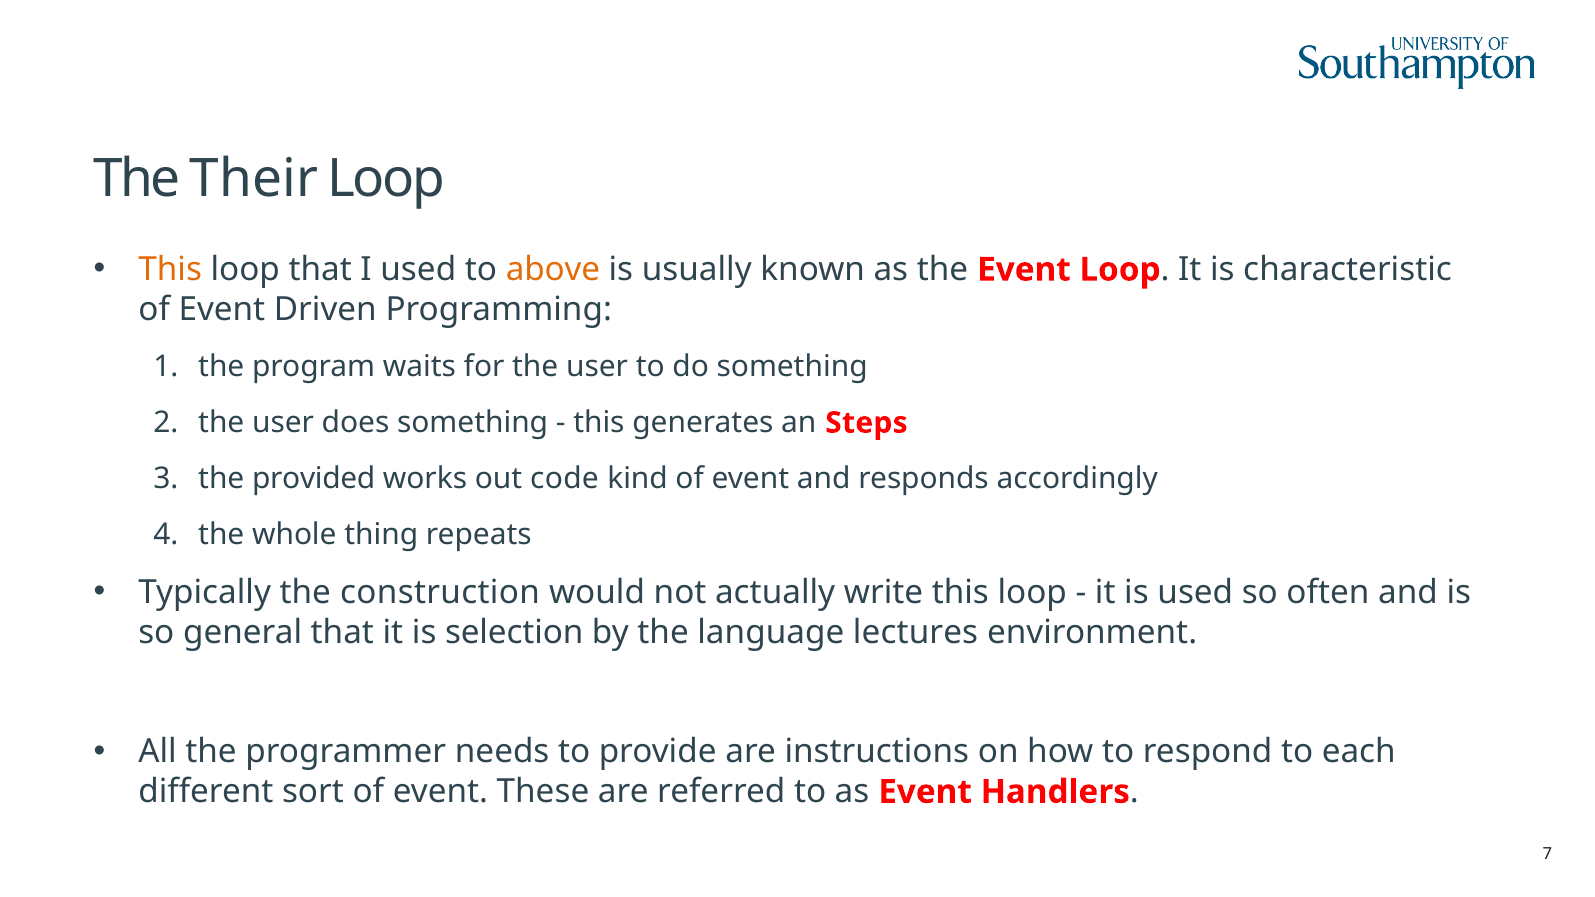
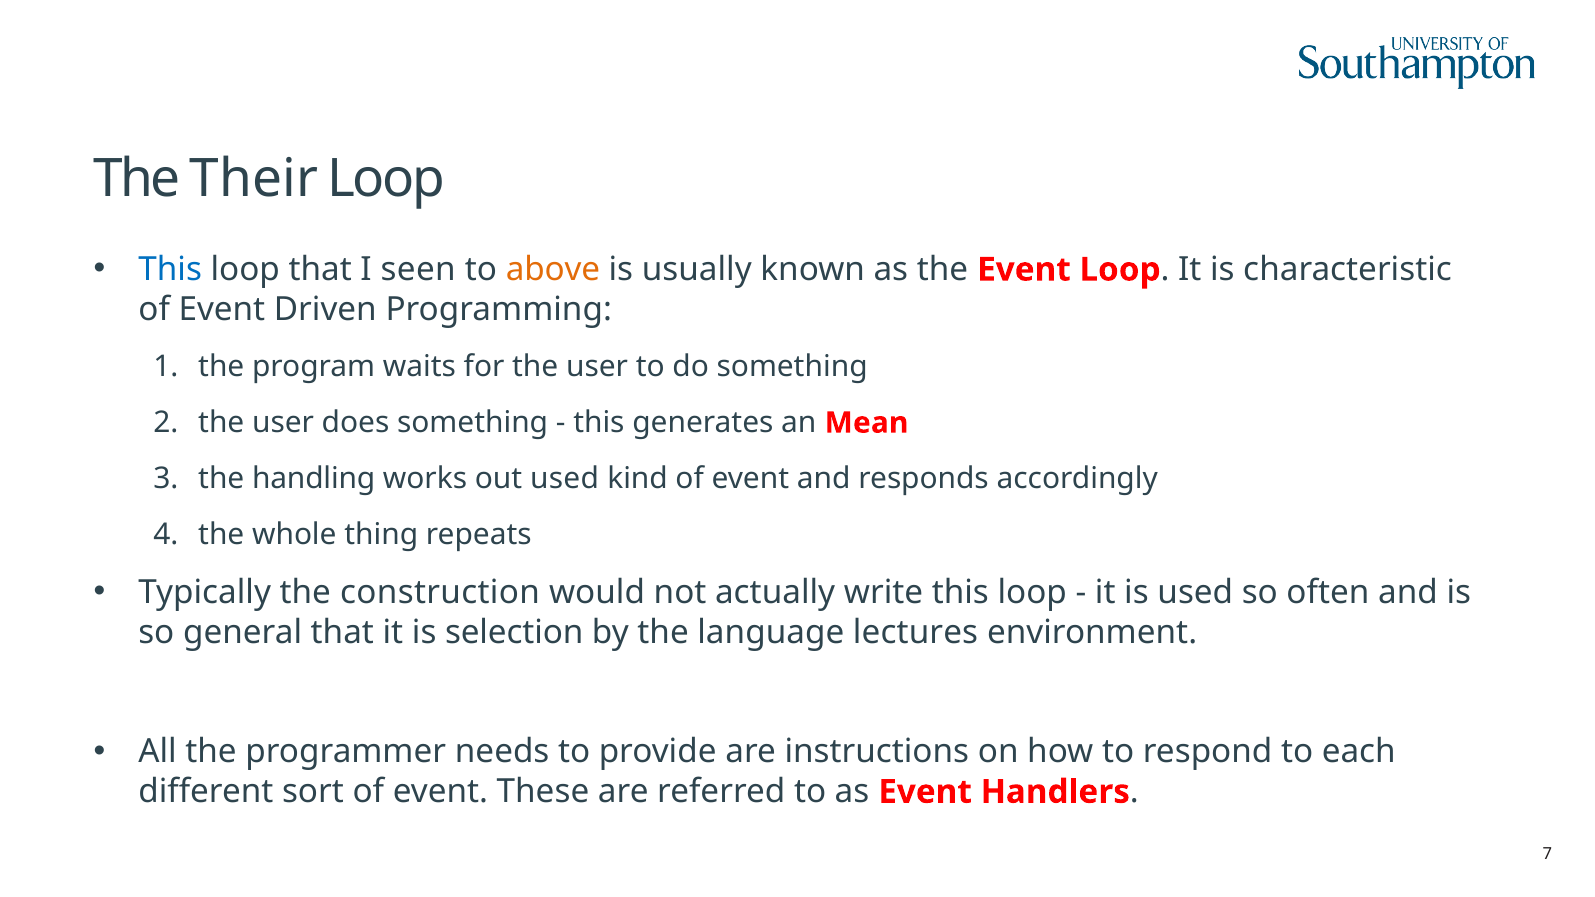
This colour: orange -> blue (170, 270)
I used: used -> seen (418, 270)
Steps: Steps -> Mean (867, 423)
provided: provided -> handling (314, 479)
out code: code -> used (565, 479)
